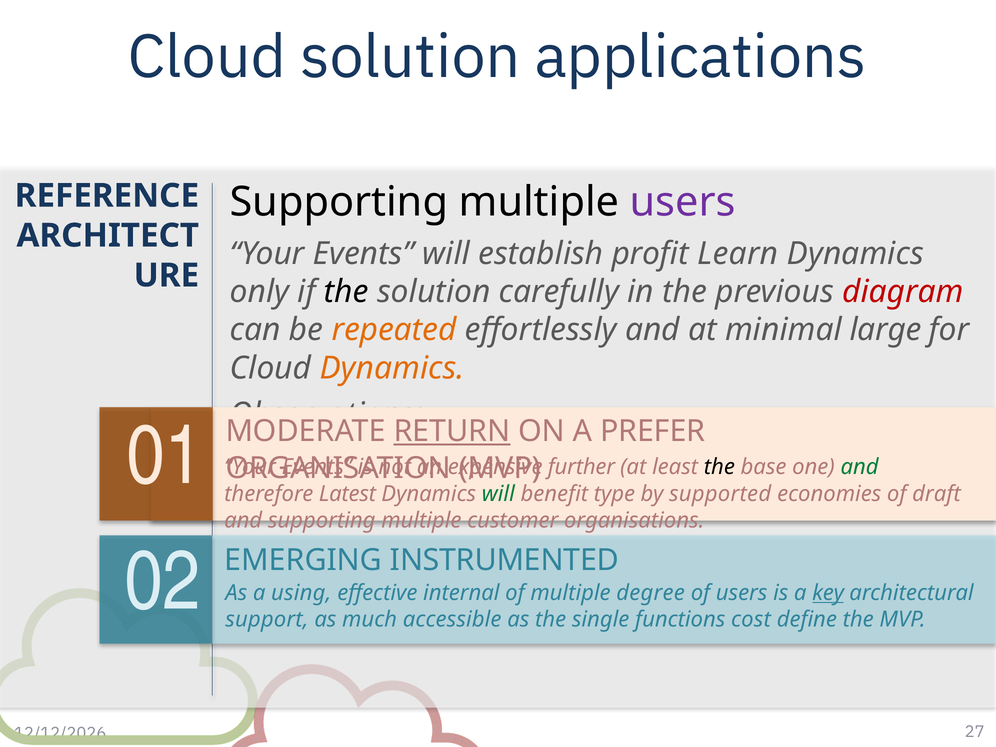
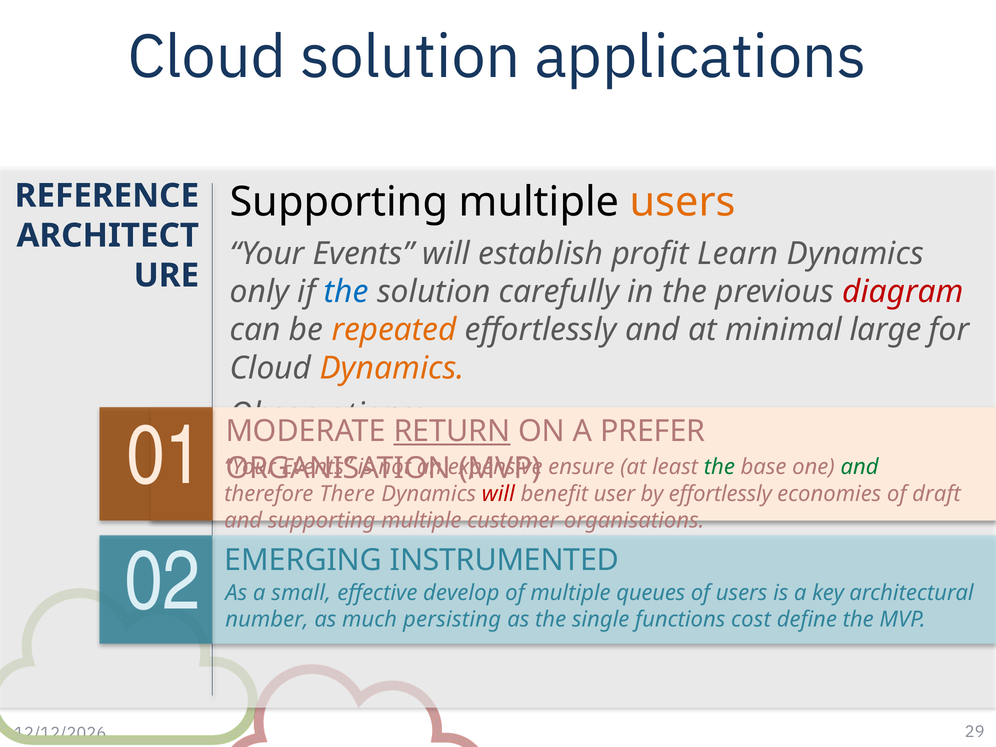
users colour: purple -> orange (683, 202)
the colour: black -> blue (346, 292)
further: further -> ensure (581, 467)
the colour: black -> green (719, 467)
Latest: Latest -> There (347, 494)
will colour: green -> red (498, 494)
type: type -> user (614, 494)
by supported: supported -> effortlessly (720, 494)
using: using -> small (301, 593)
internal: internal -> develop (461, 593)
degree: degree -> queues (651, 593)
key underline: present -> none (828, 593)
support: support -> number (267, 620)
accessible: accessible -> persisting (452, 620)
27: 27 -> 29 (975, 732)
